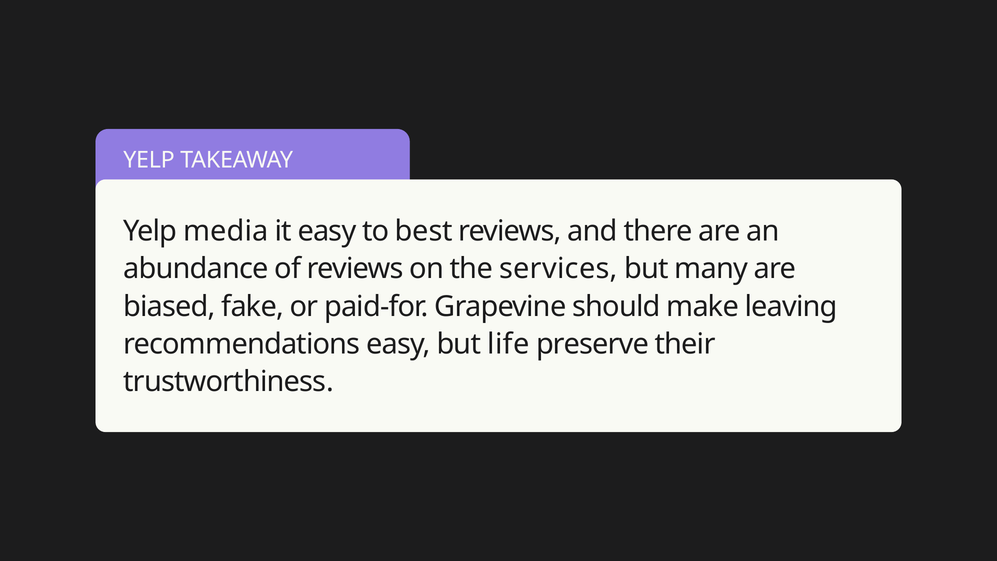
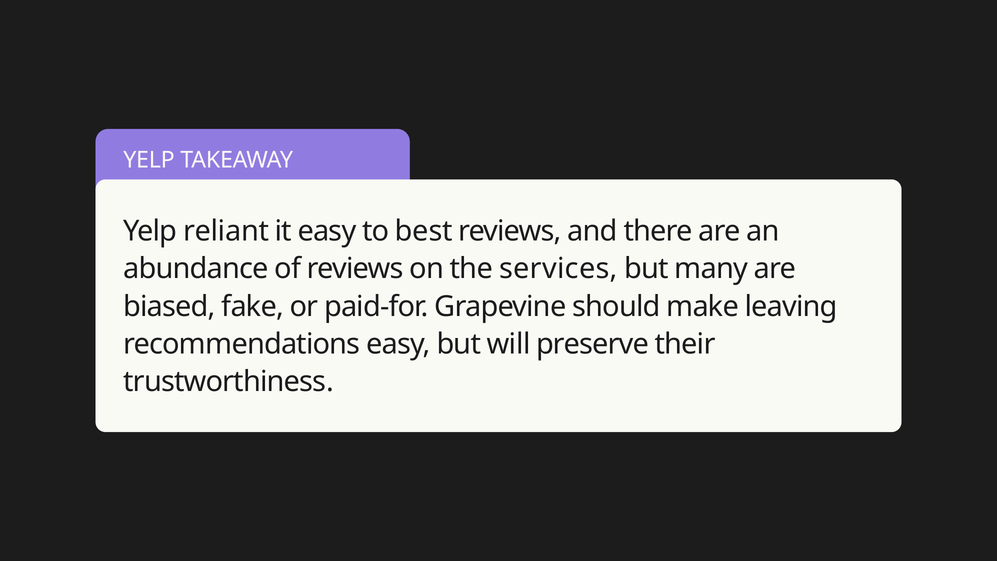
media: media -> reliant (226, 231)
life: life -> will (509, 344)
